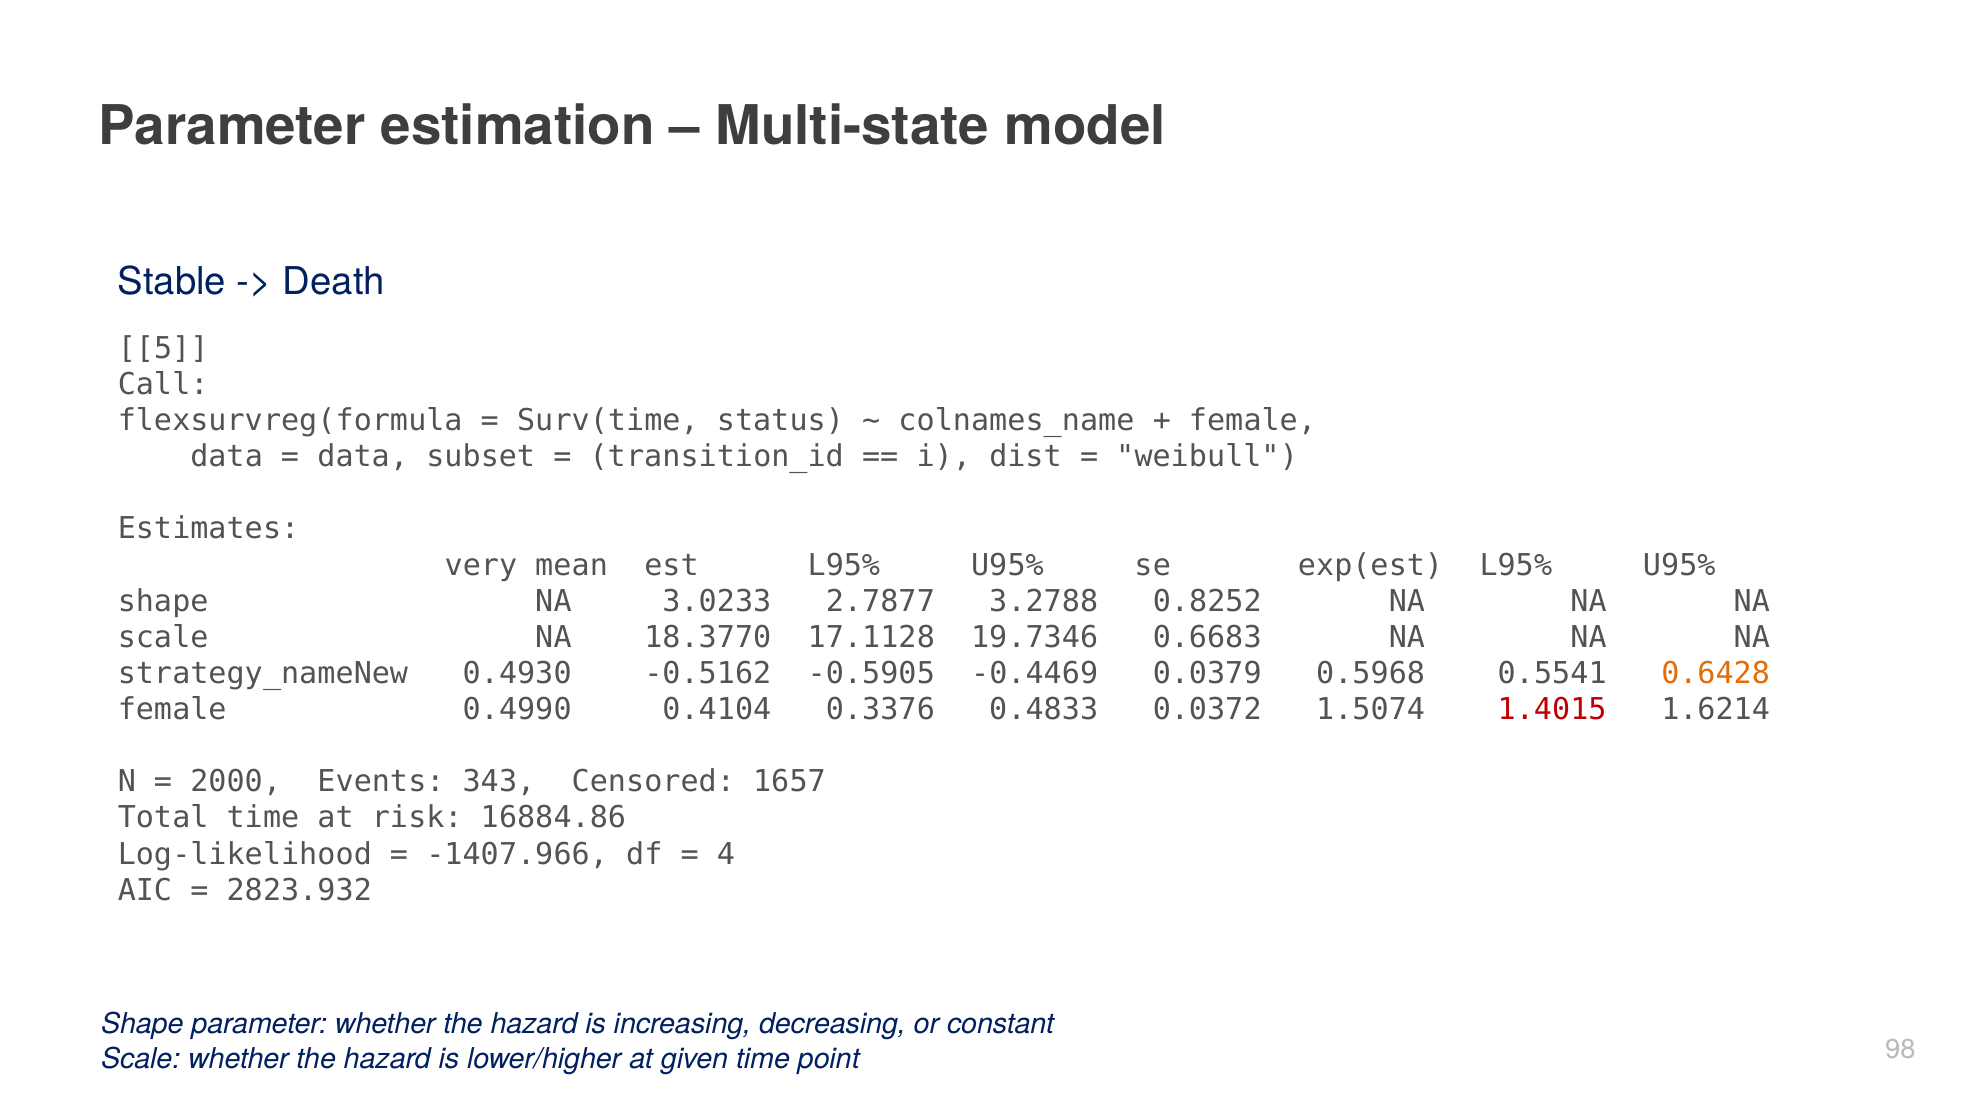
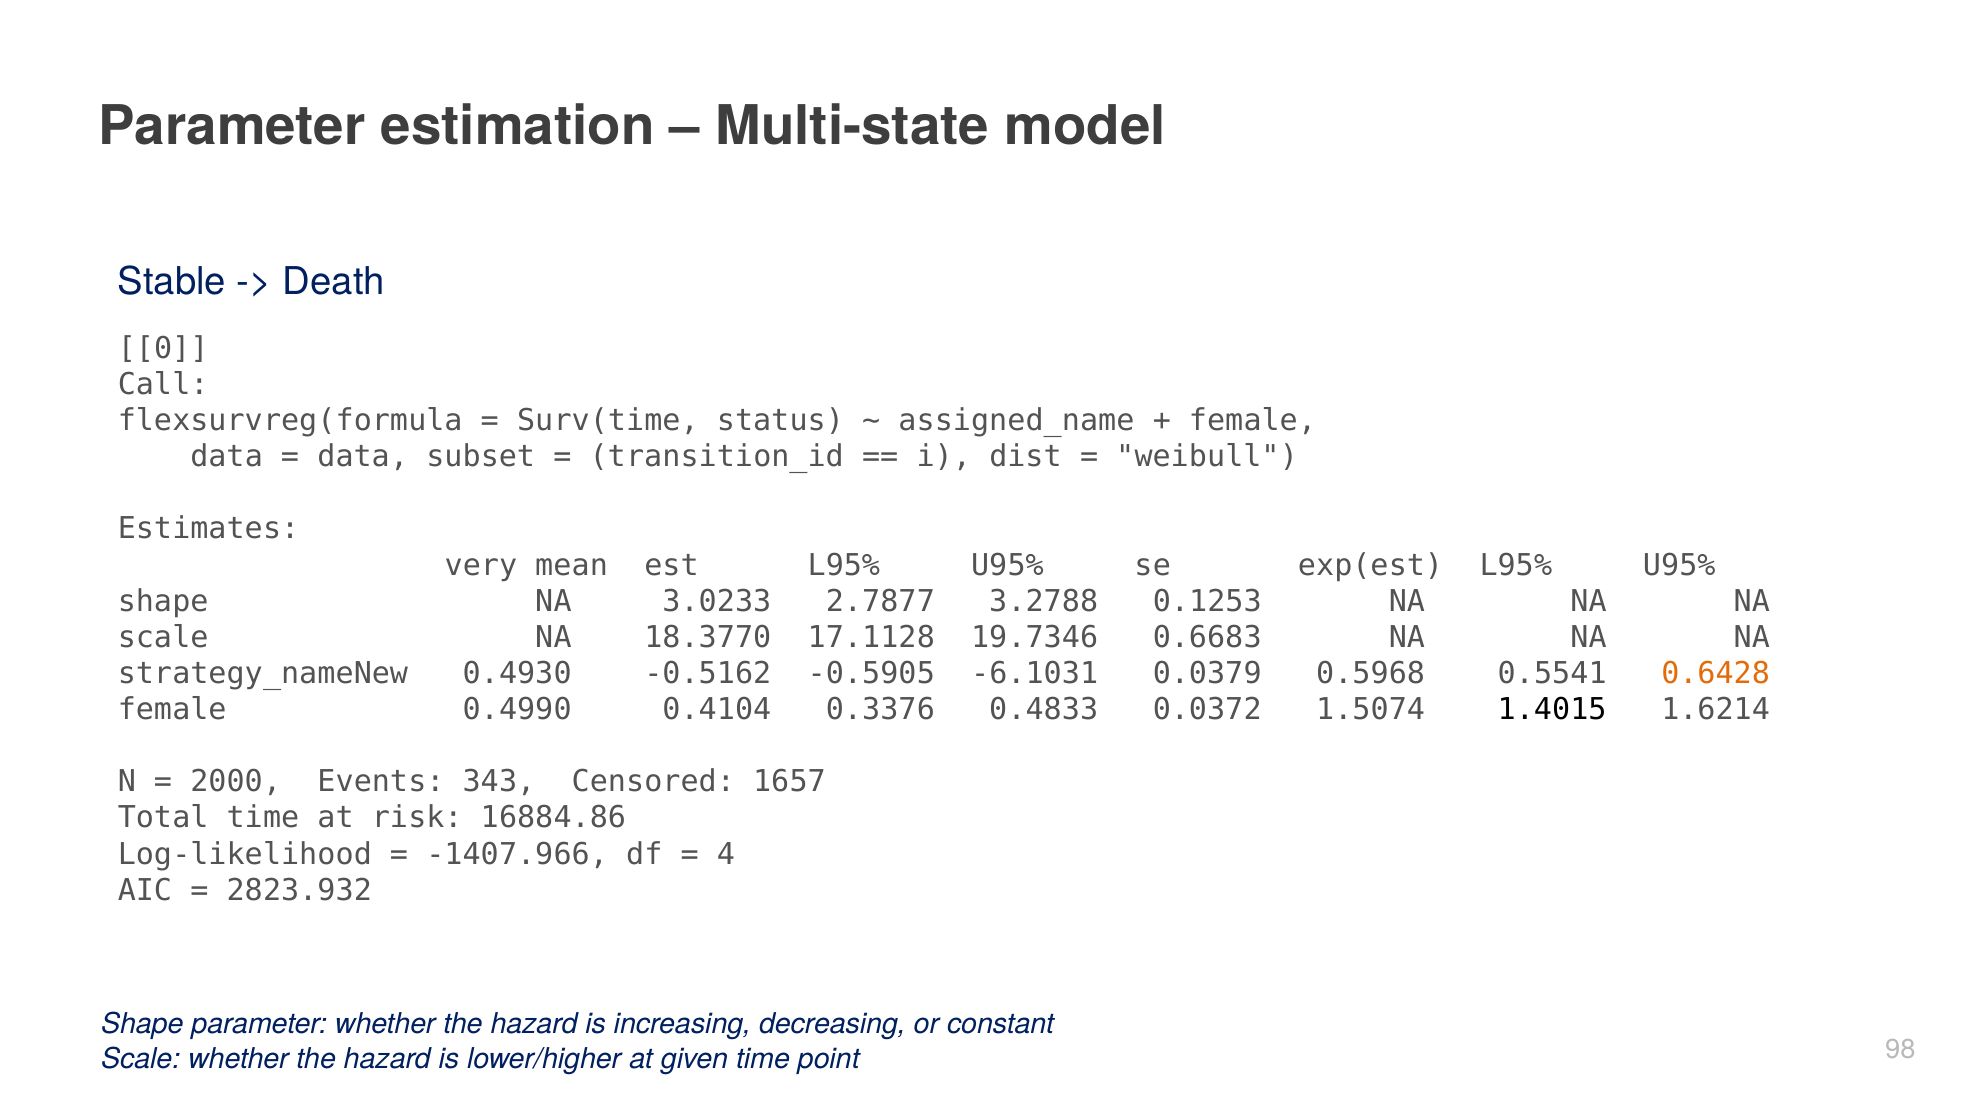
5: 5 -> 0 (163, 348)
colnames_name: colnames_name -> assigned_name (1016, 420)
0.8252: 0.8252 -> 0.1253 (1207, 601)
-0.4469: -0.4469 -> -6.1031 (1035, 673)
1.4015 colour: red -> black (1552, 709)
